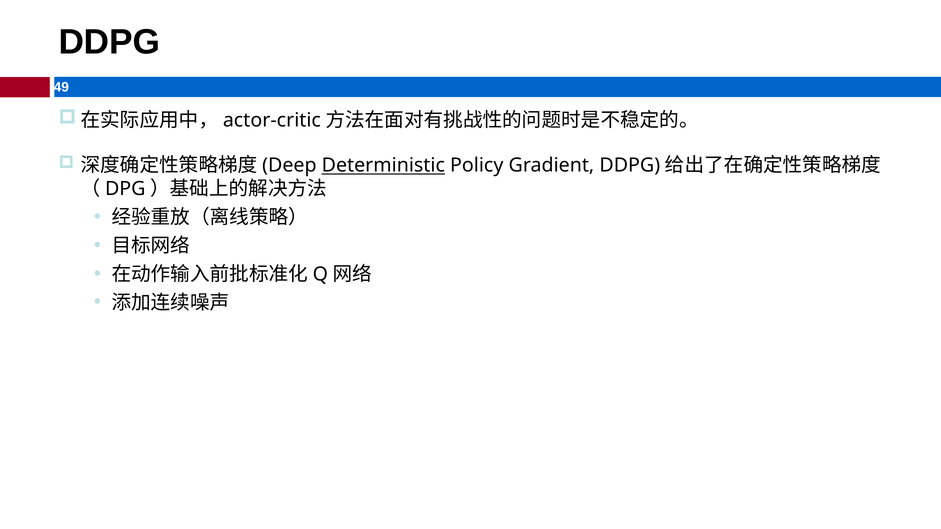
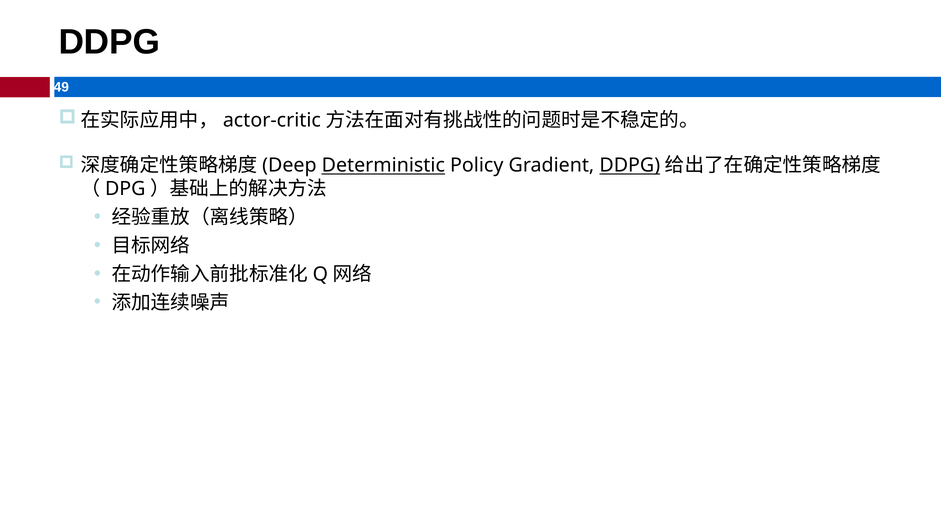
DDPG underline: none -> present (630, 166)
